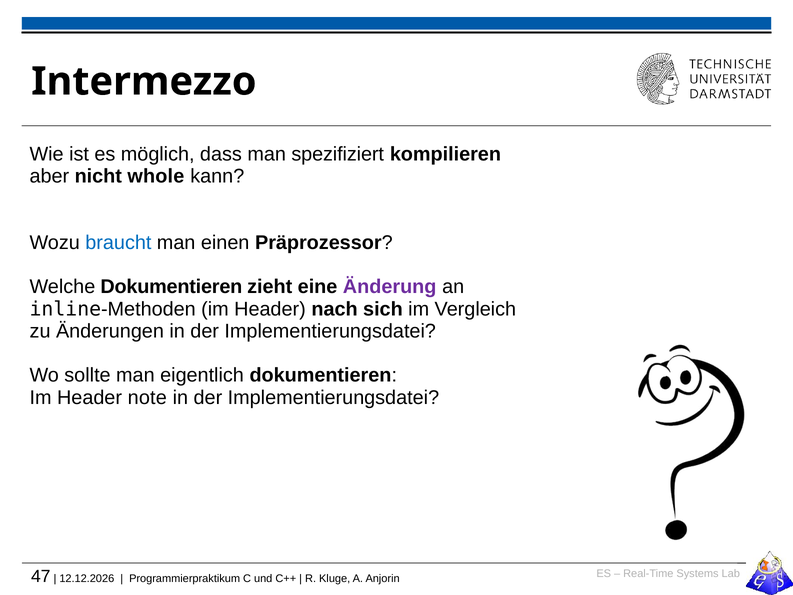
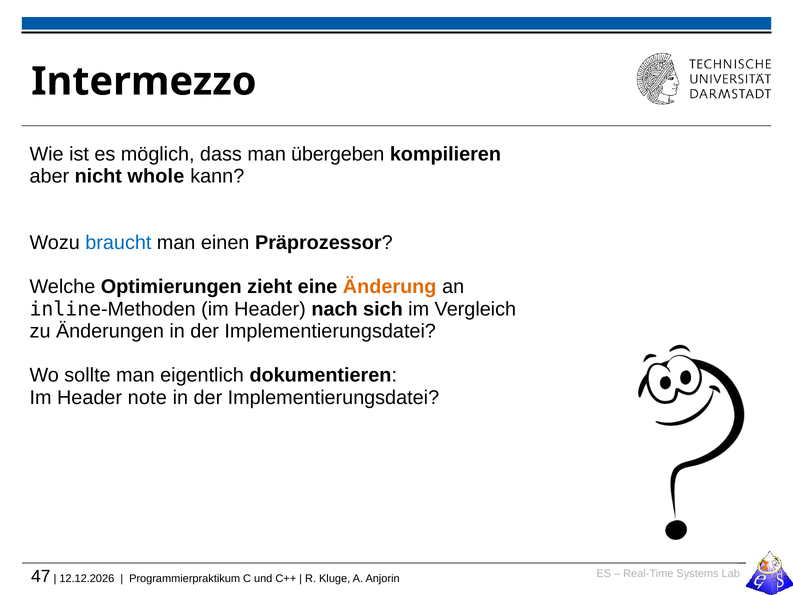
spezifiziert: spezifiziert -> übergeben (338, 154)
Welche Dokumentieren: Dokumentieren -> Optimierungen (171, 287)
Änderung colour: purple -> orange (390, 287)
